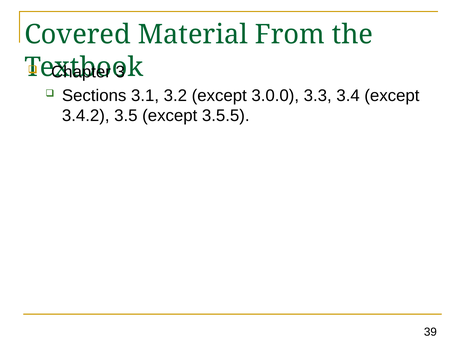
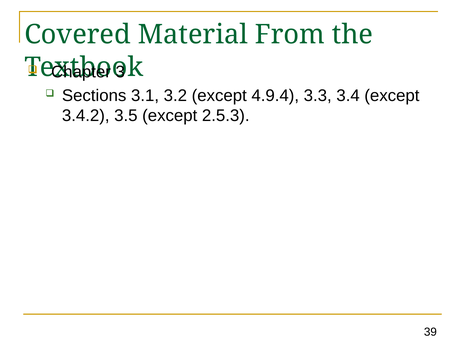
3.0.0: 3.0.0 -> 4.9.4 (275, 96)
3.5.5: 3.5.5 -> 2.5.3 (226, 116)
